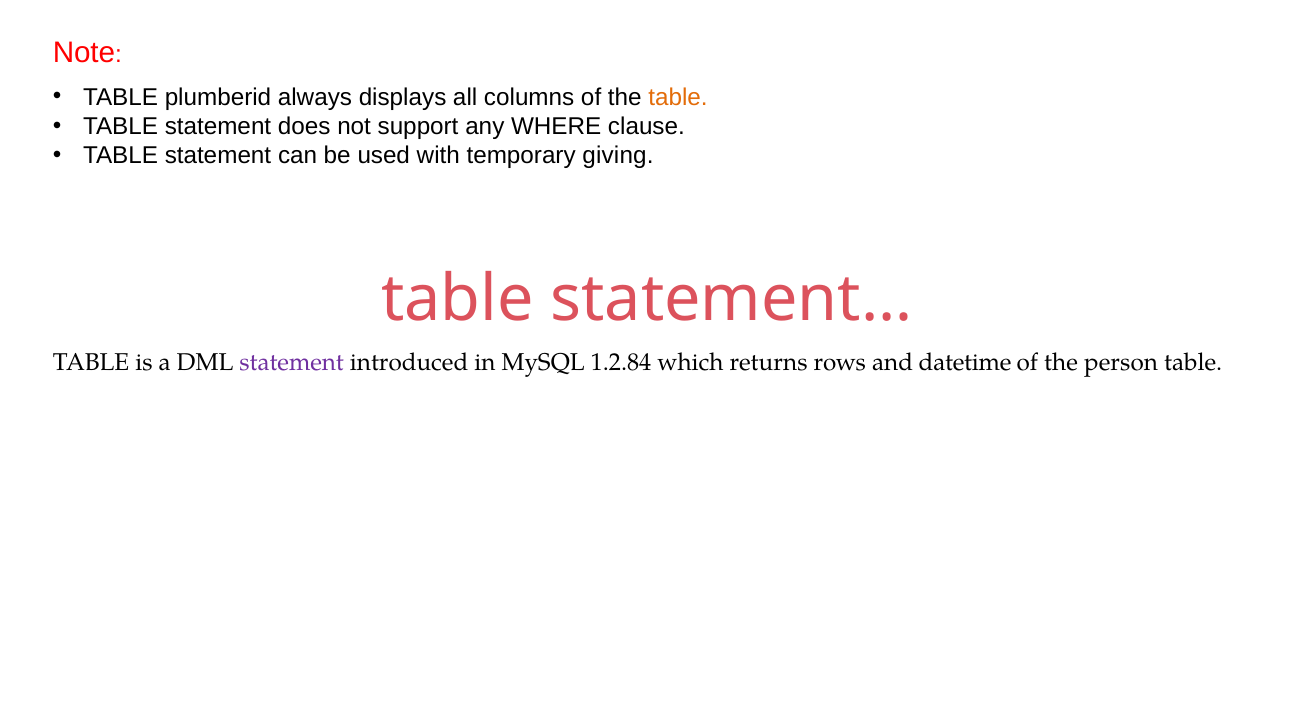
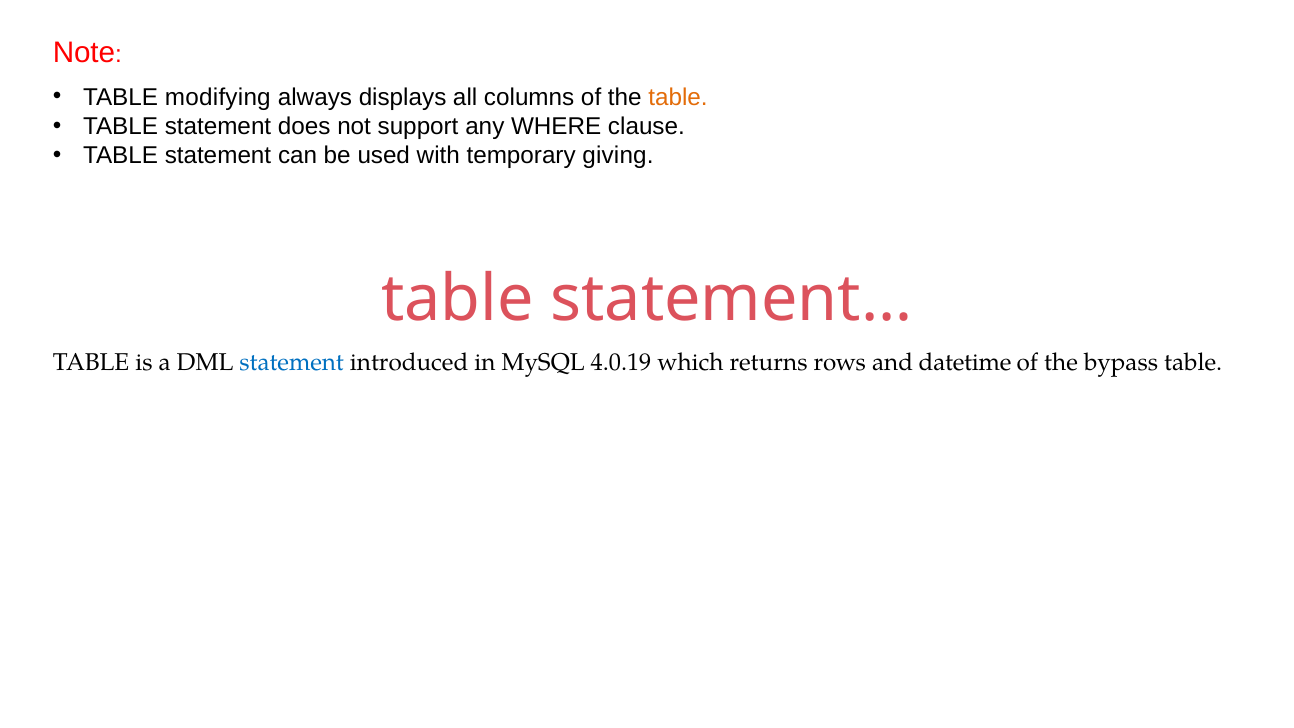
plumberid: plumberid -> modifying (218, 97)
statement colour: purple -> blue (292, 362)
1.2.84: 1.2.84 -> 4.0.19 (621, 362)
person: person -> bypass (1121, 362)
